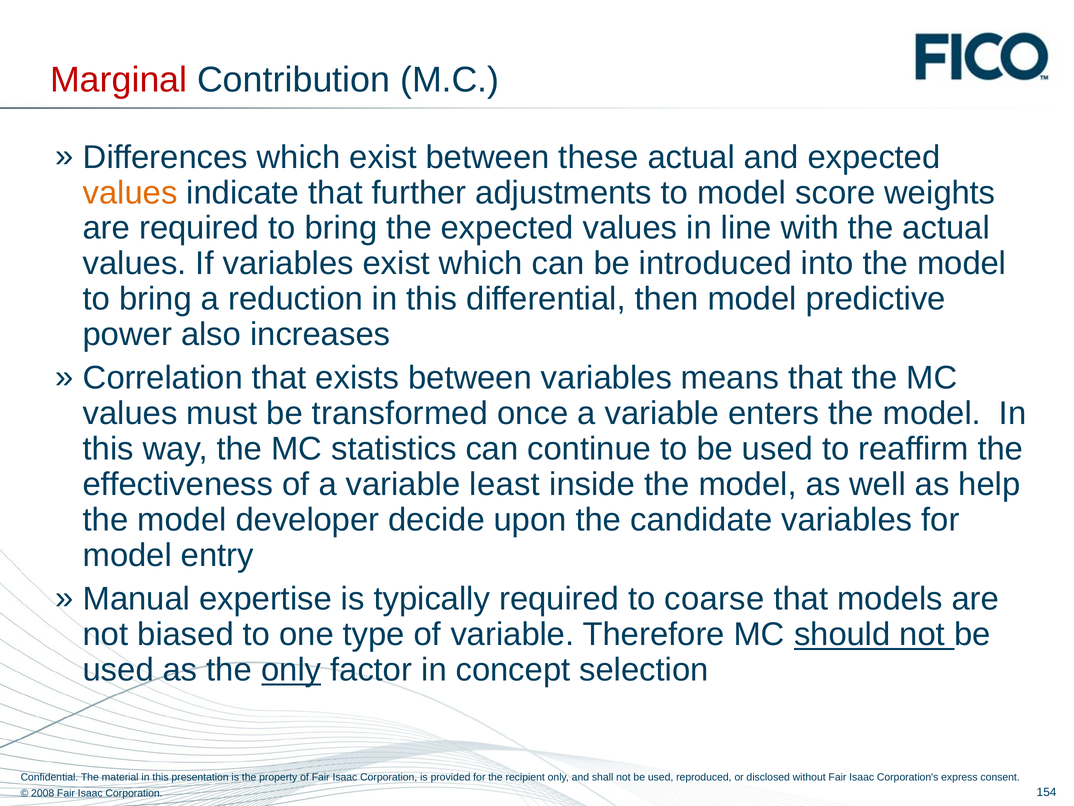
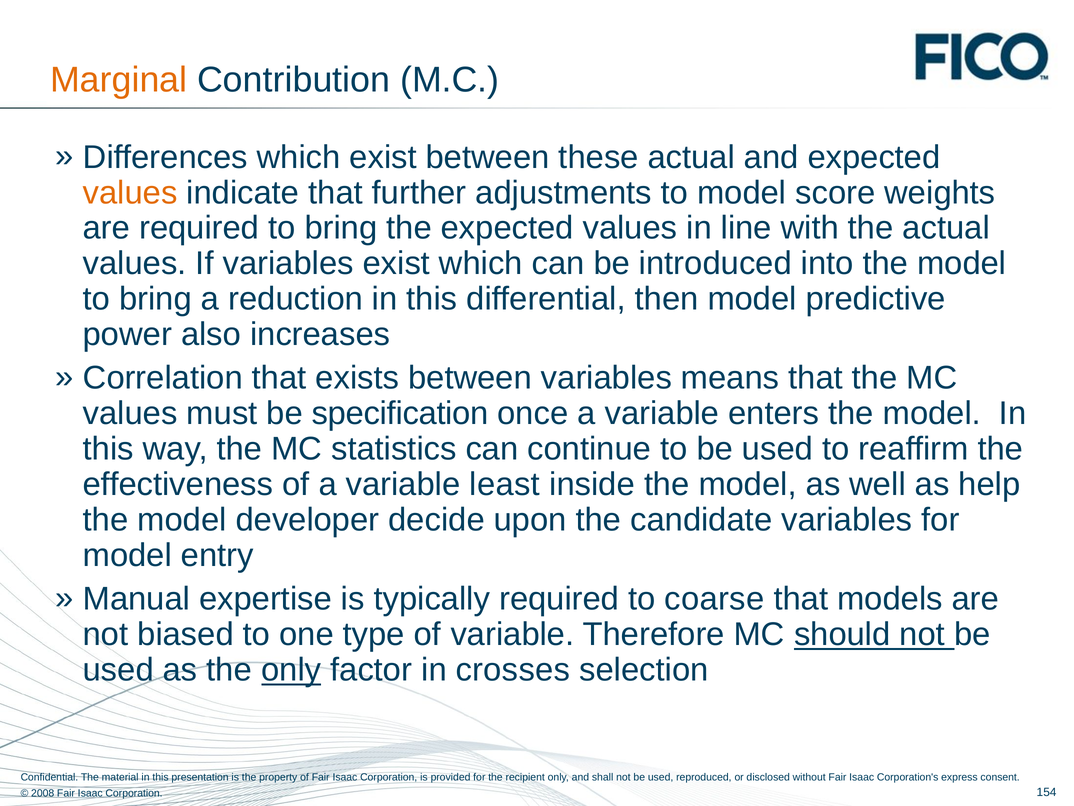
Marginal colour: red -> orange (119, 80)
transformed: transformed -> specification (400, 413)
concept: concept -> crosses (513, 670)
